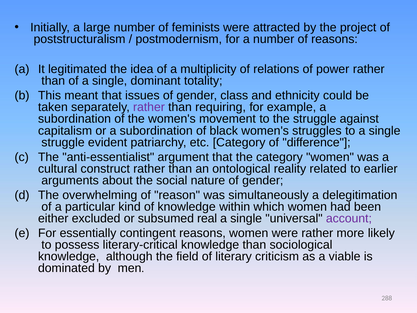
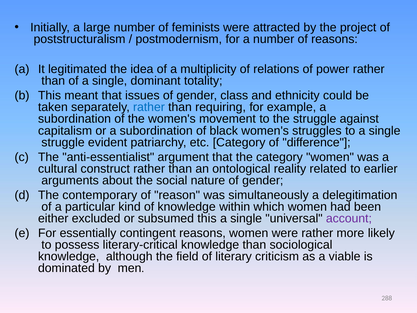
rather colour: purple -> blue (149, 107)
overwhelming: overwhelming -> contemporary (100, 195)
subsumed real: real -> this (207, 218)
